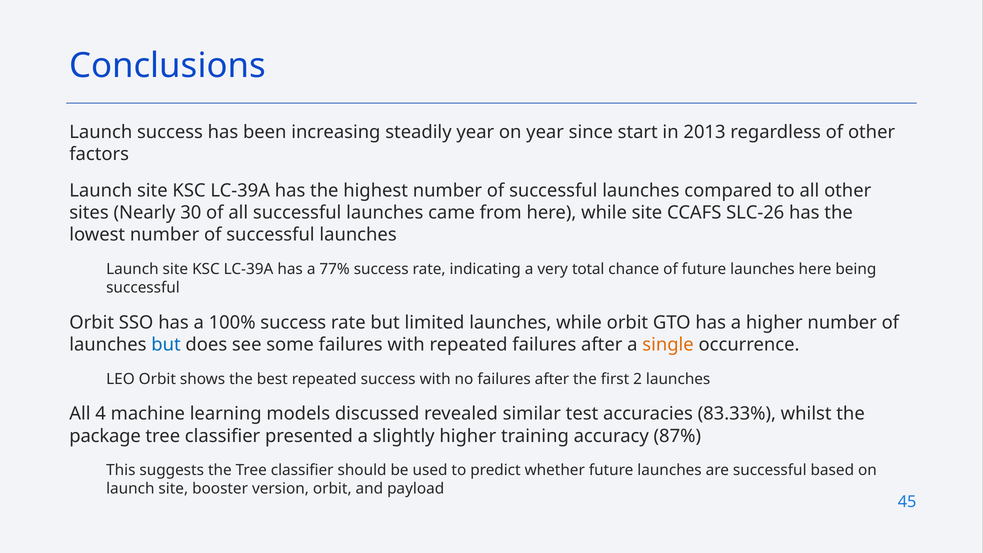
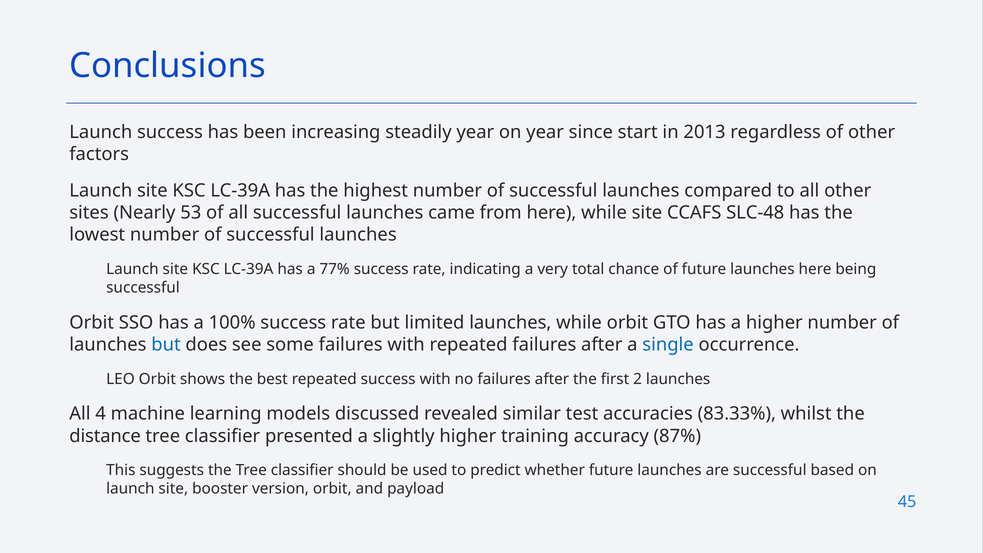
30: 30 -> 53 (191, 213)
SLC-26: SLC-26 -> SLC-48 (755, 213)
single colour: orange -> blue (668, 345)
package: package -> distance (105, 436)
